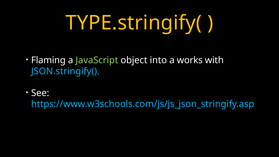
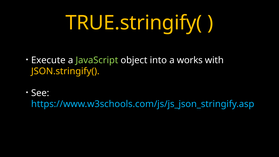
TYPE.stringify(: TYPE.stringify( -> TRUE.stringify( (134, 23)
Flaming: Flaming -> Execute (48, 60)
JSON.stringify( colour: light blue -> yellow (65, 71)
